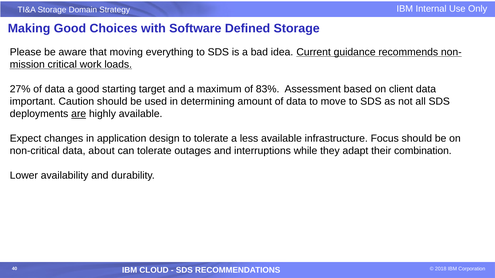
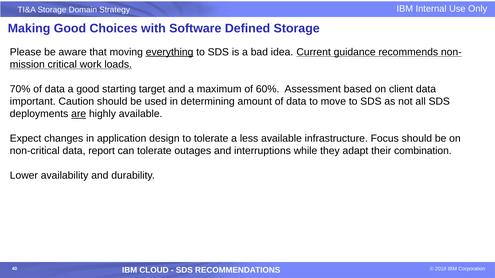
everything underline: none -> present (170, 52)
27%: 27% -> 70% (20, 89)
83%: 83% -> 60% (268, 89)
about: about -> report (102, 151)
